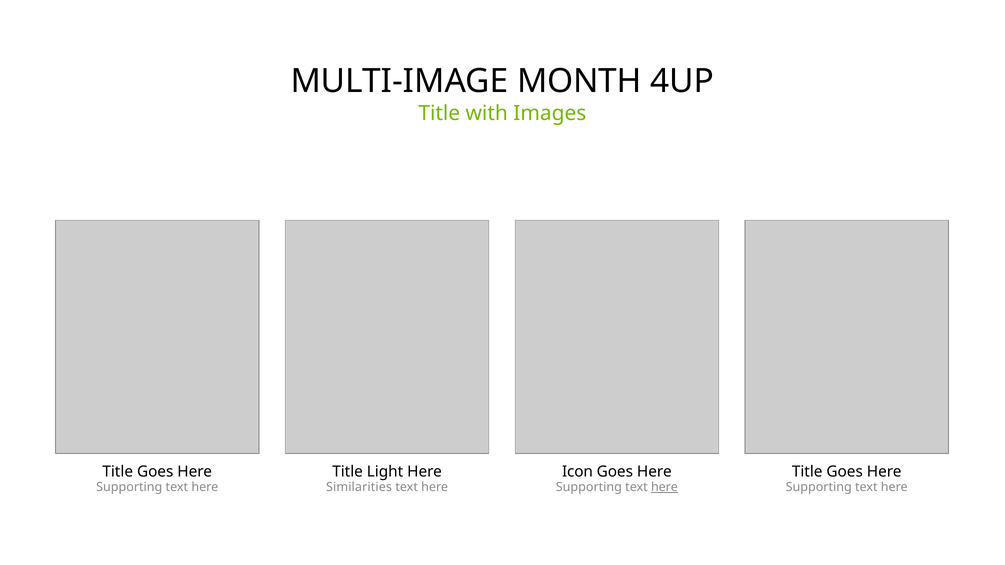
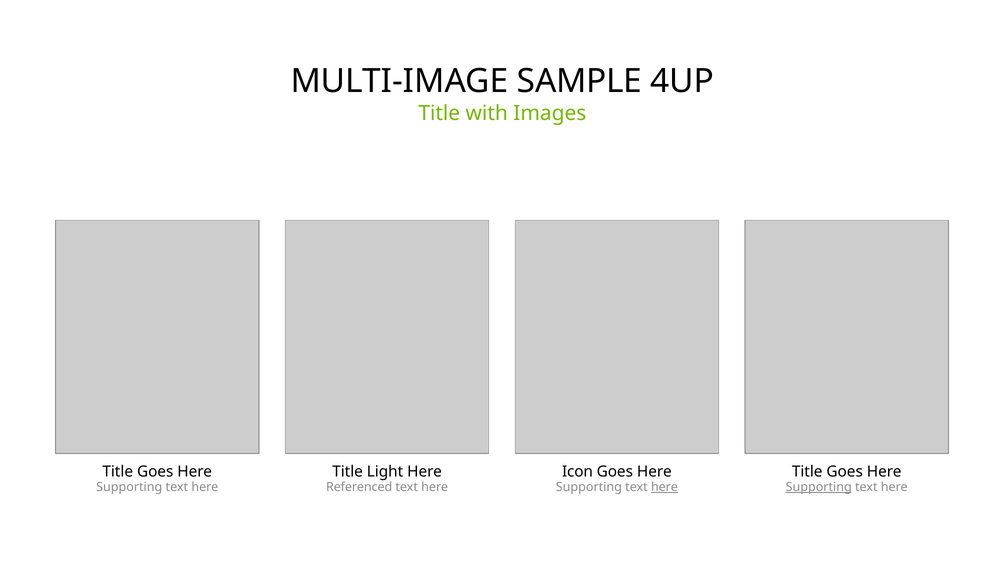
MONTH: MONTH -> SAMPLE (579, 81)
Similarities: Similarities -> Referenced (359, 487)
Supporting underline: none -> present (819, 487)
